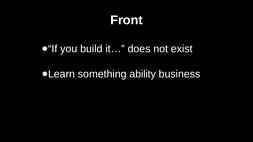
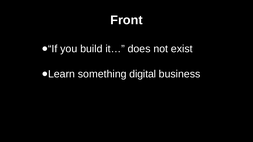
ability: ability -> digital (143, 74)
